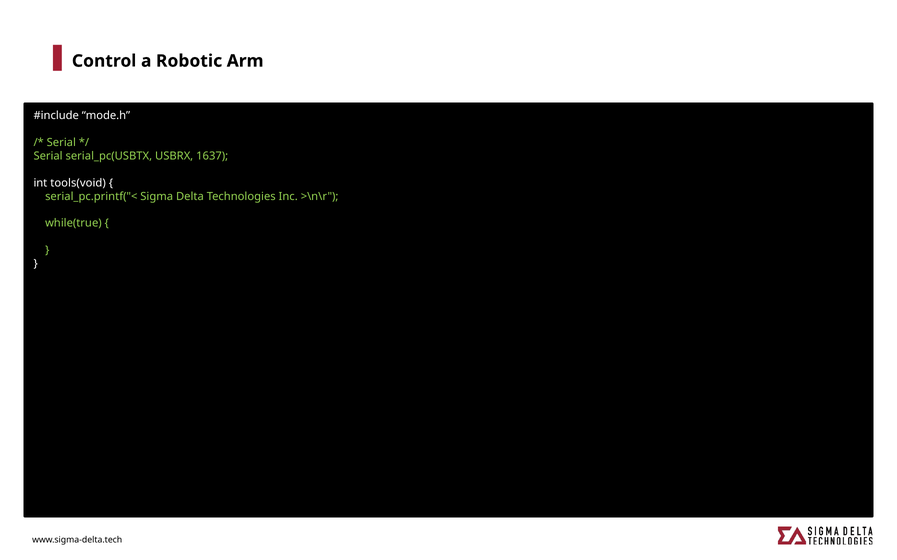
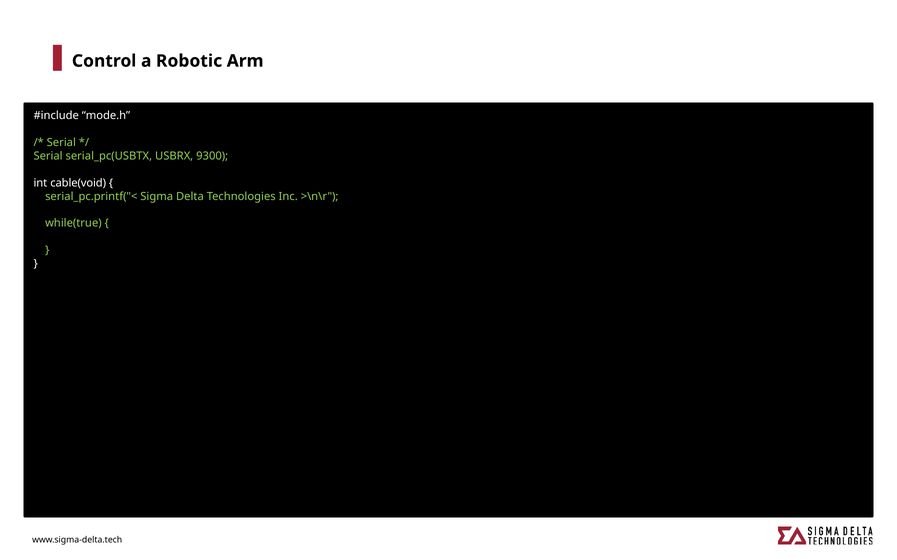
1637: 1637 -> 9300 (212, 156)
tools(void: tools(void -> cable(void (78, 183)
